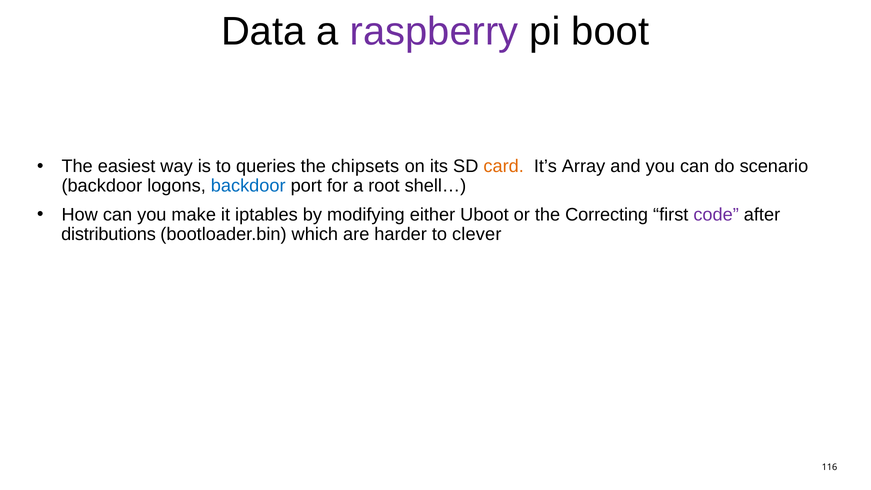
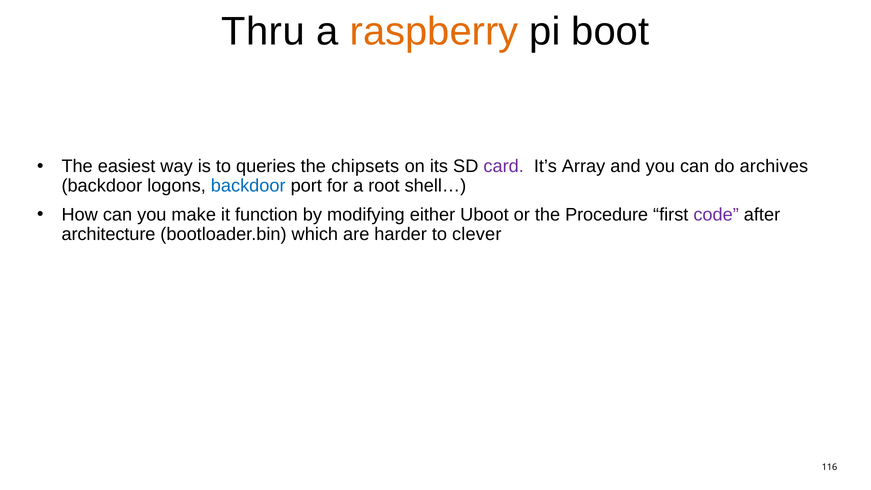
Data: Data -> Thru (263, 32)
raspberry colour: purple -> orange (434, 32)
card colour: orange -> purple (504, 166)
scenario: scenario -> archives (774, 166)
iptables: iptables -> function (266, 215)
Correcting: Correcting -> Procedure (607, 215)
distributions: distributions -> architecture (108, 234)
